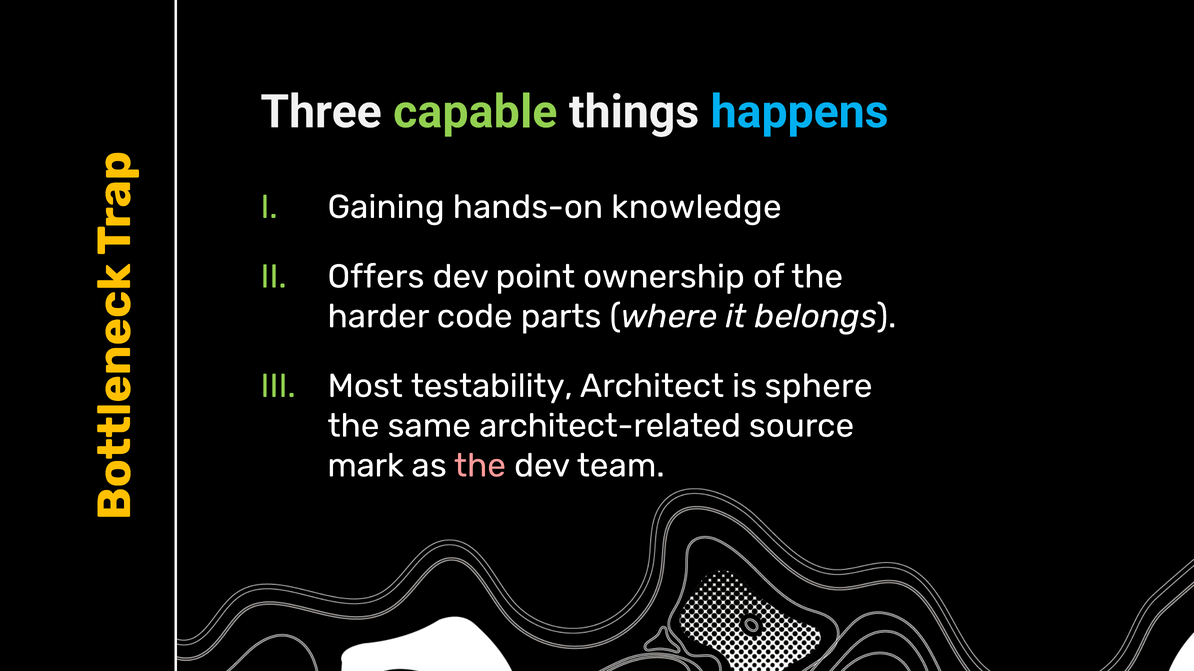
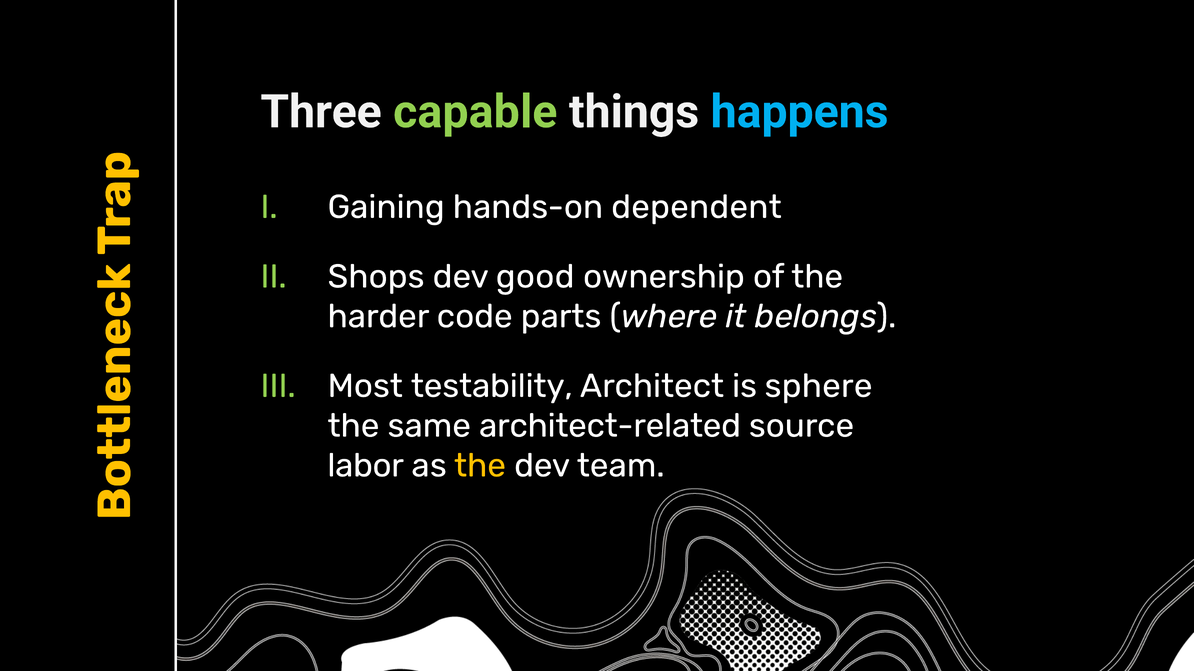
knowledge: knowledge -> dependent (696, 207)
Offers: Offers -> Shops (376, 277)
point: point -> good (535, 277)
mark: mark -> labor (366, 466)
the colour: pink -> yellow (480, 466)
